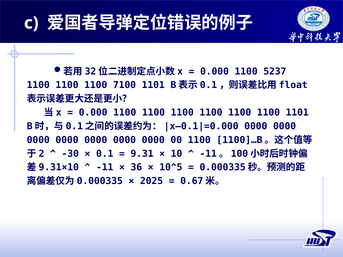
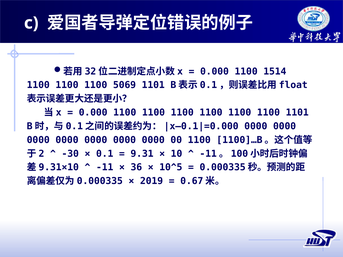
5237: 5237 -> 1514 (275, 71)
7100: 7100 -> 5069 (125, 85)
2025: 2025 -> 2019 (152, 181)
